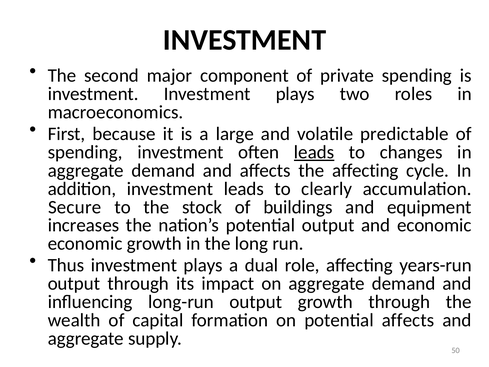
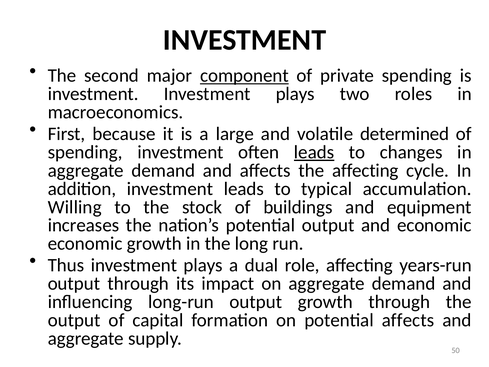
component underline: none -> present (244, 76)
predictable: predictable -> determined (405, 134)
clearly: clearly -> typical (327, 189)
Secure: Secure -> Willing (75, 207)
wealth: wealth -> output (74, 320)
